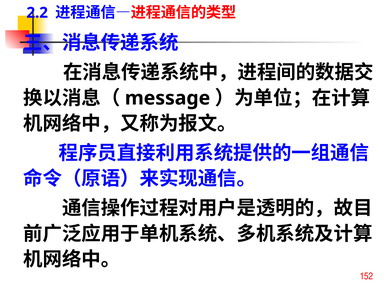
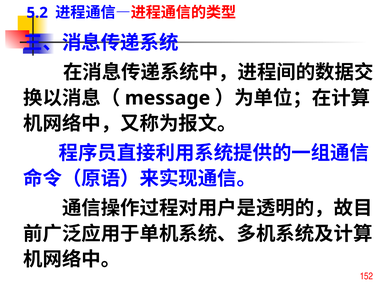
2.2: 2.2 -> 5.2 (37, 13)
